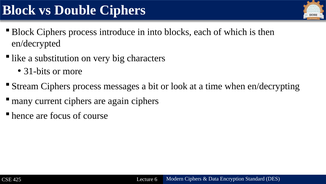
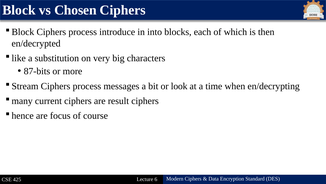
Double: Double -> Chosen (75, 10)
31-bits: 31-bits -> 87-bits (37, 71)
again: again -> result (118, 101)
